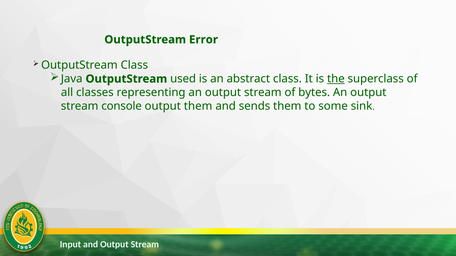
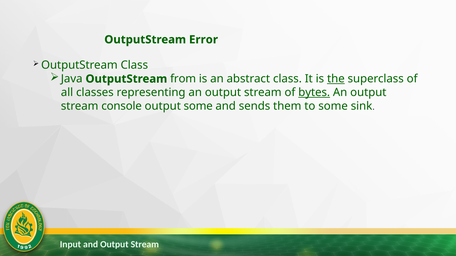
used: used -> from (183, 79)
bytes underline: none -> present (314, 93)
output them: them -> some (198, 106)
